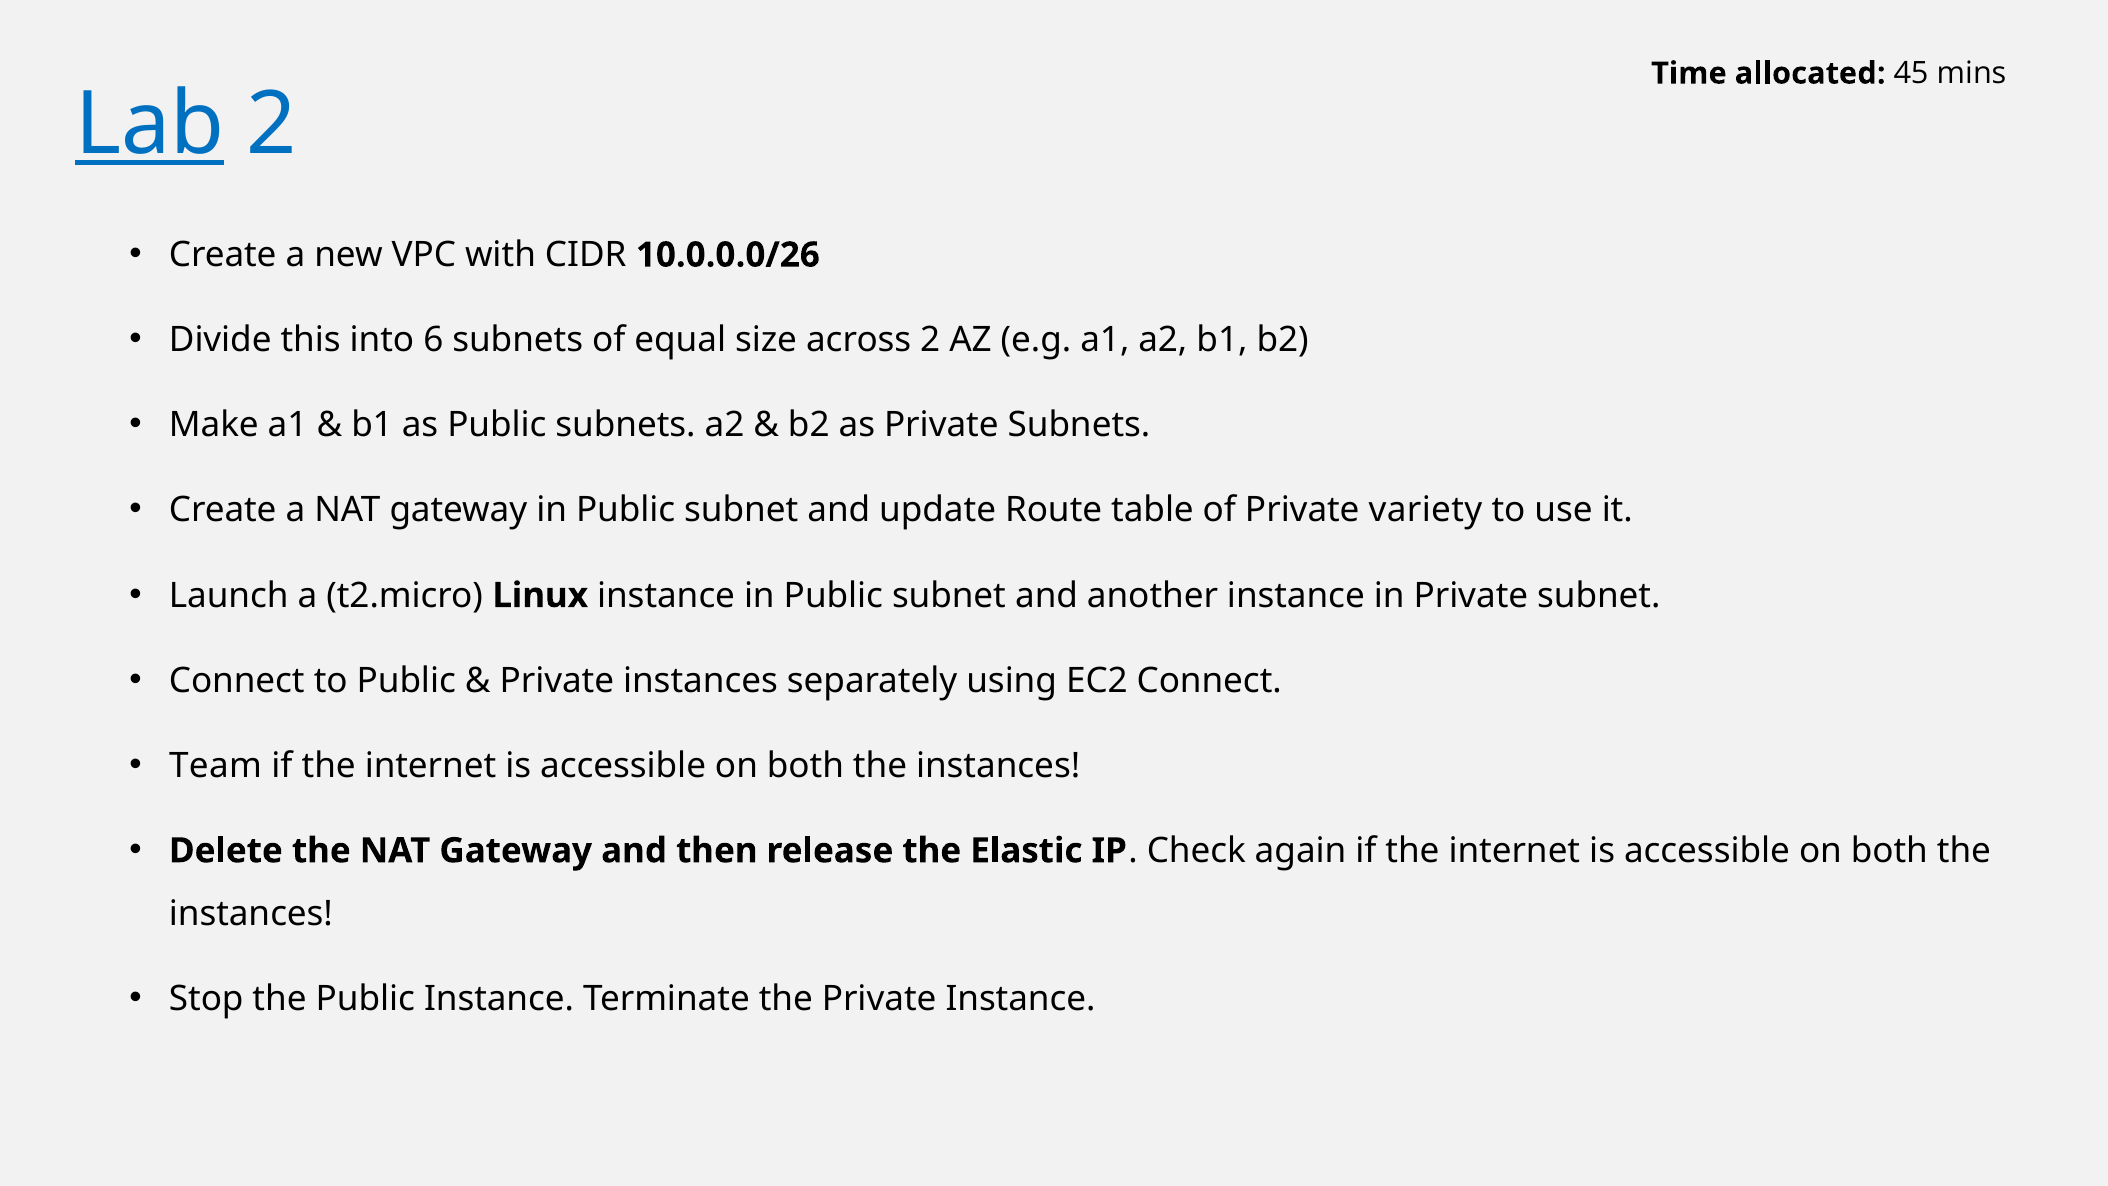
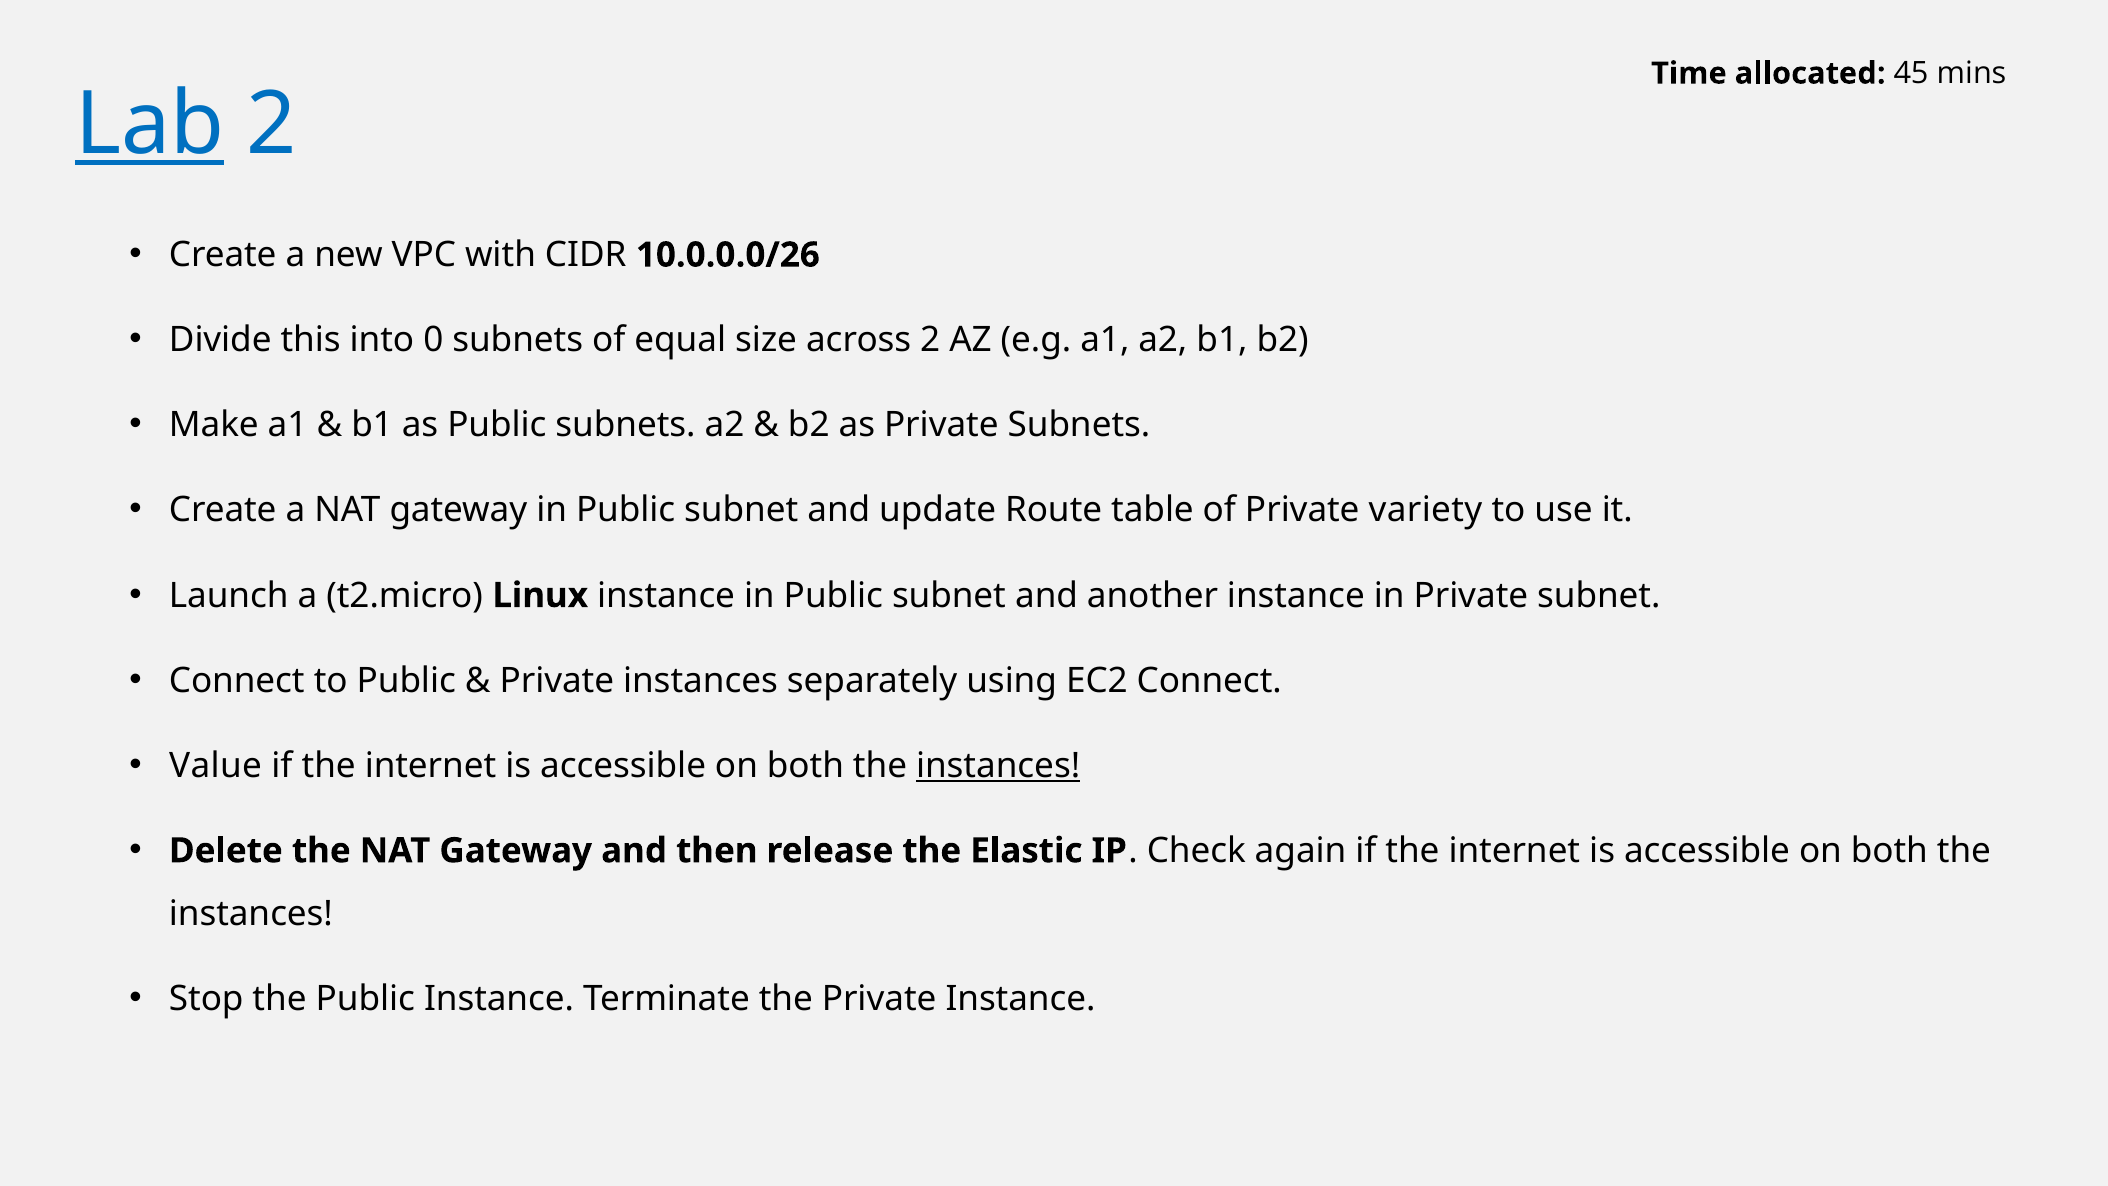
6: 6 -> 0 (433, 340)
Team: Team -> Value (216, 765)
instances underline: none -> present (998, 765)
